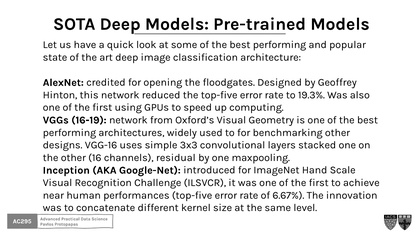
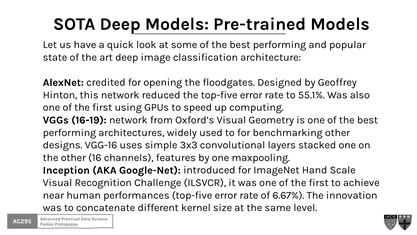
19.3%: 19.3% -> 55.1% (311, 95)
residual: residual -> features (176, 157)
